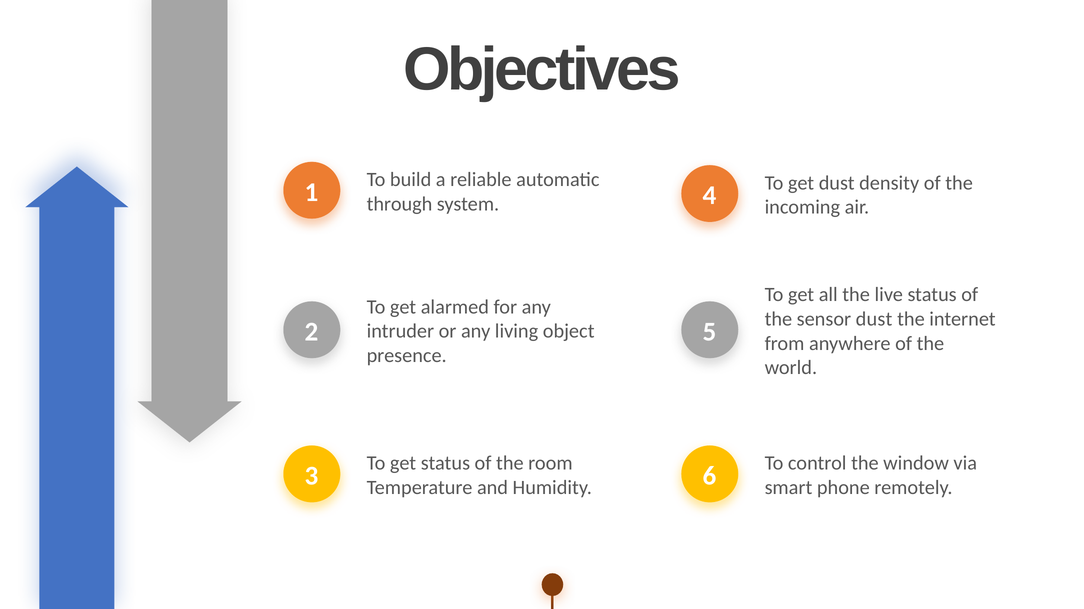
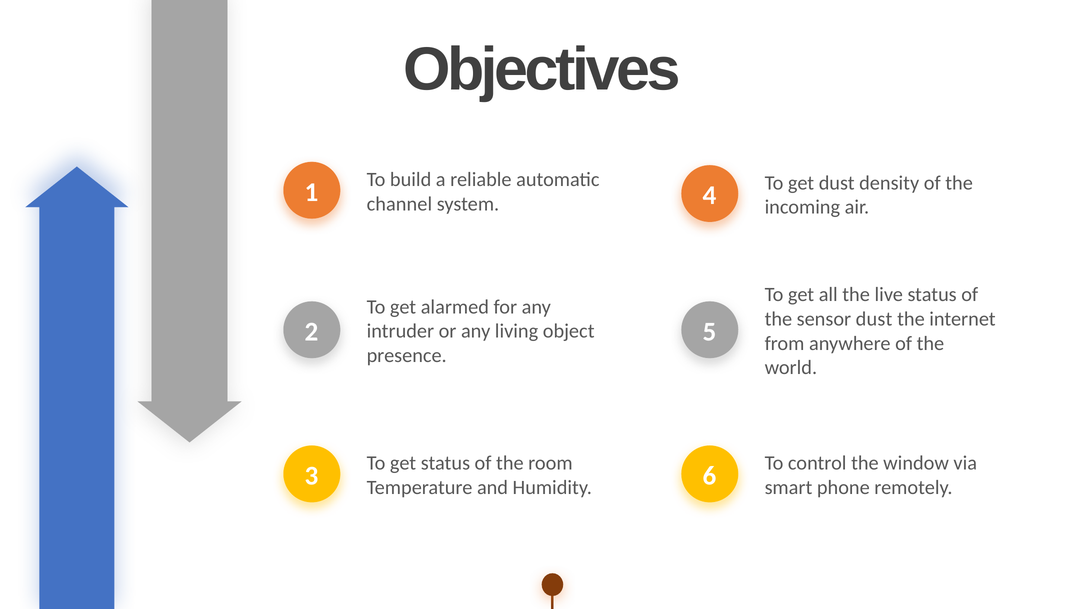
through: through -> channel (399, 204)
